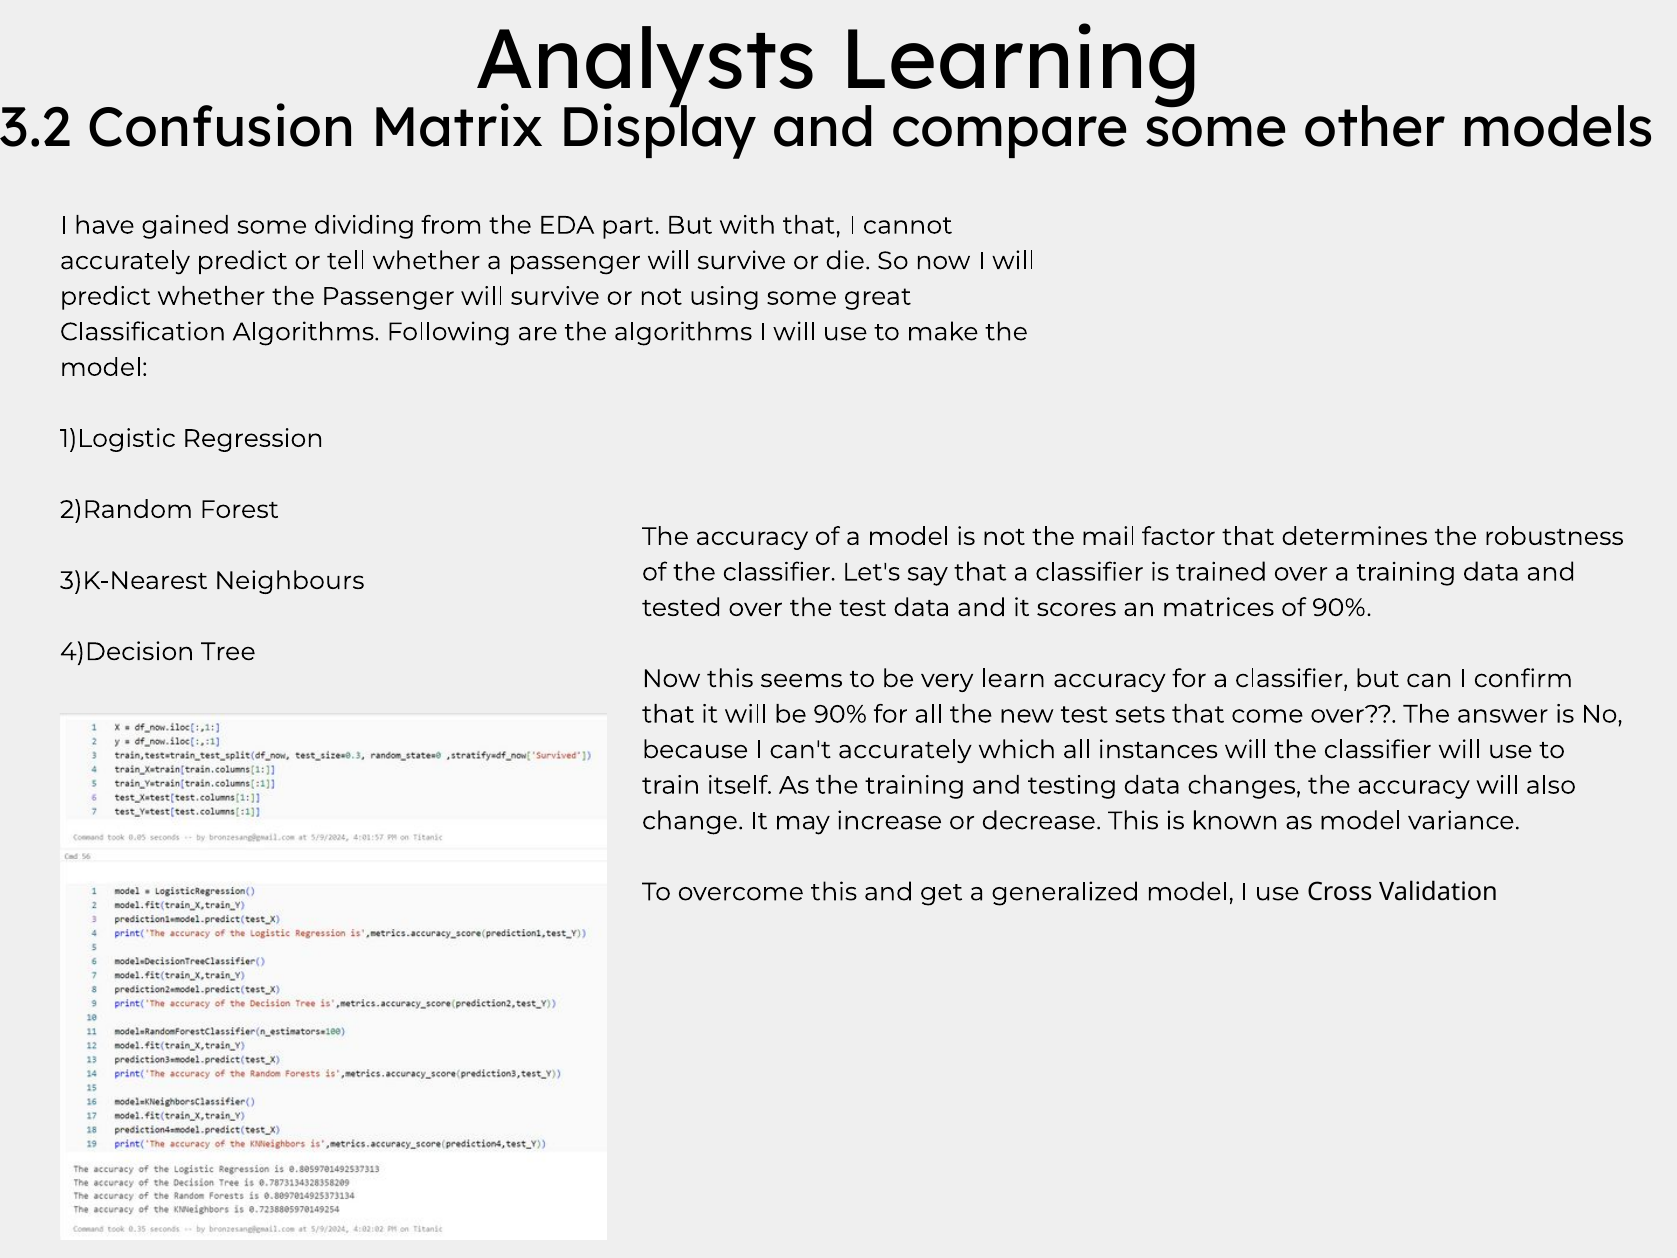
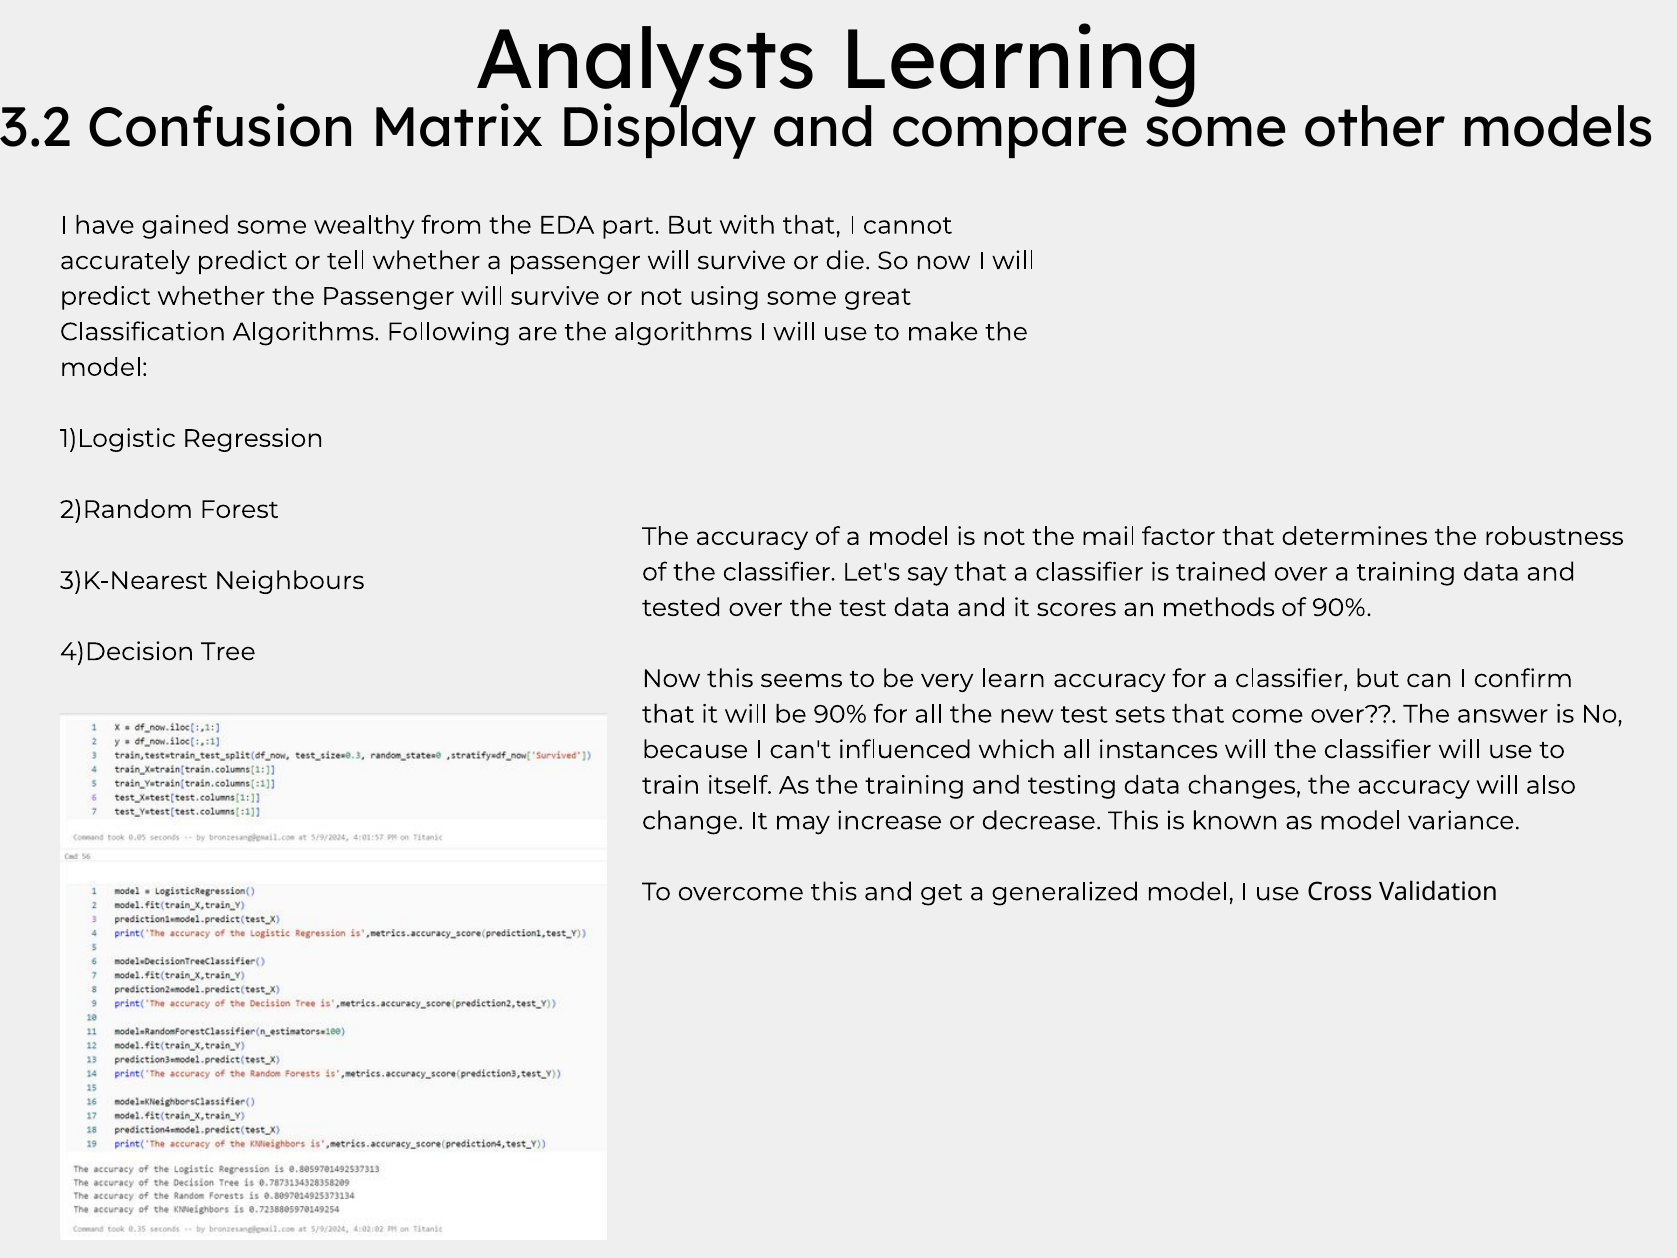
dividing: dividing -> wealthy (364, 225)
matrices: matrices -> methods (1218, 608)
can't accurately: accurately -> influenced (905, 750)
